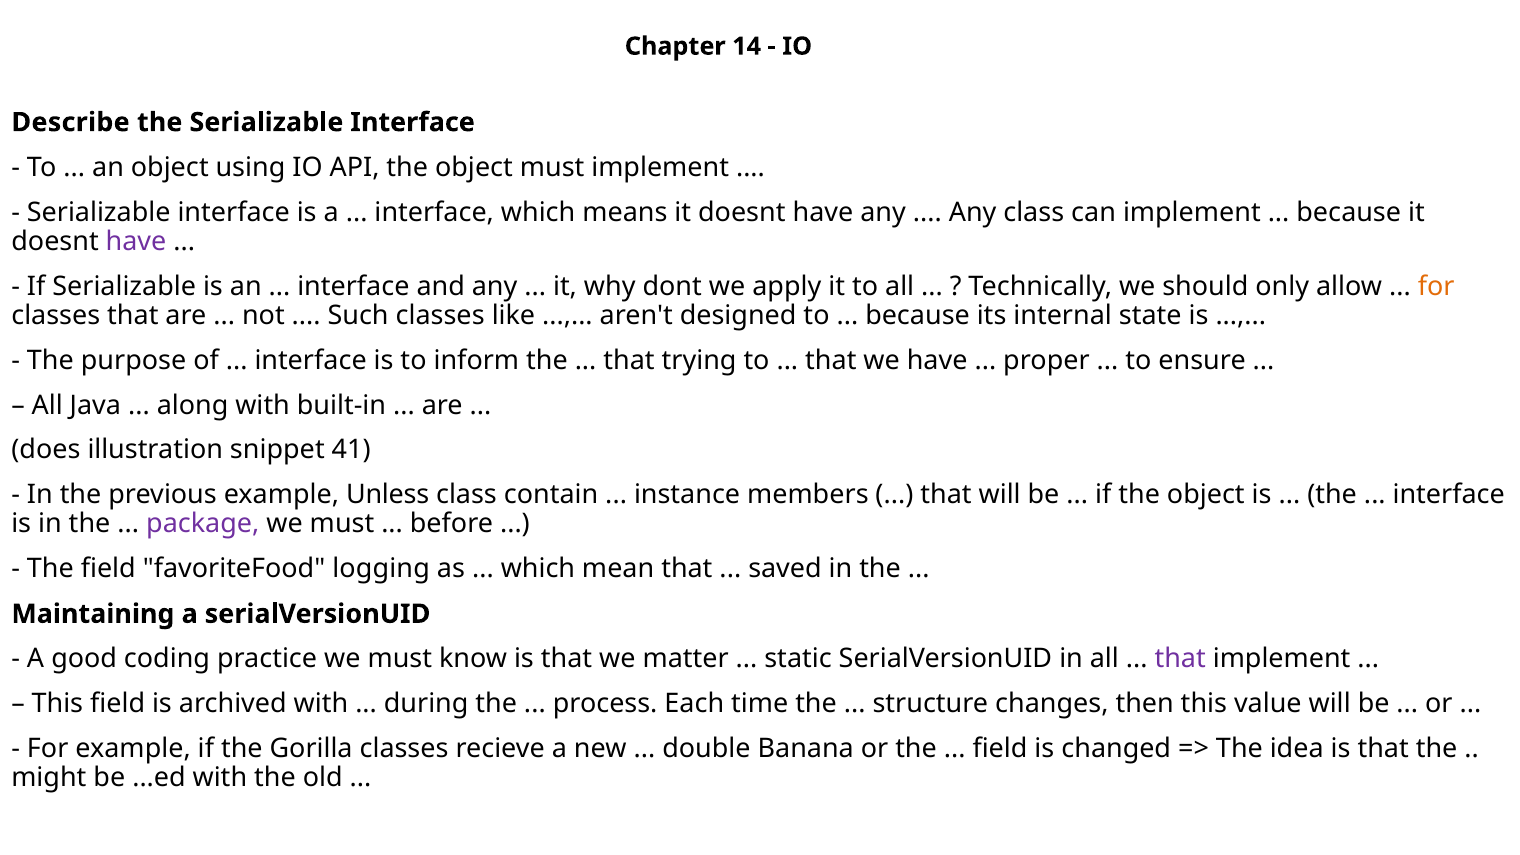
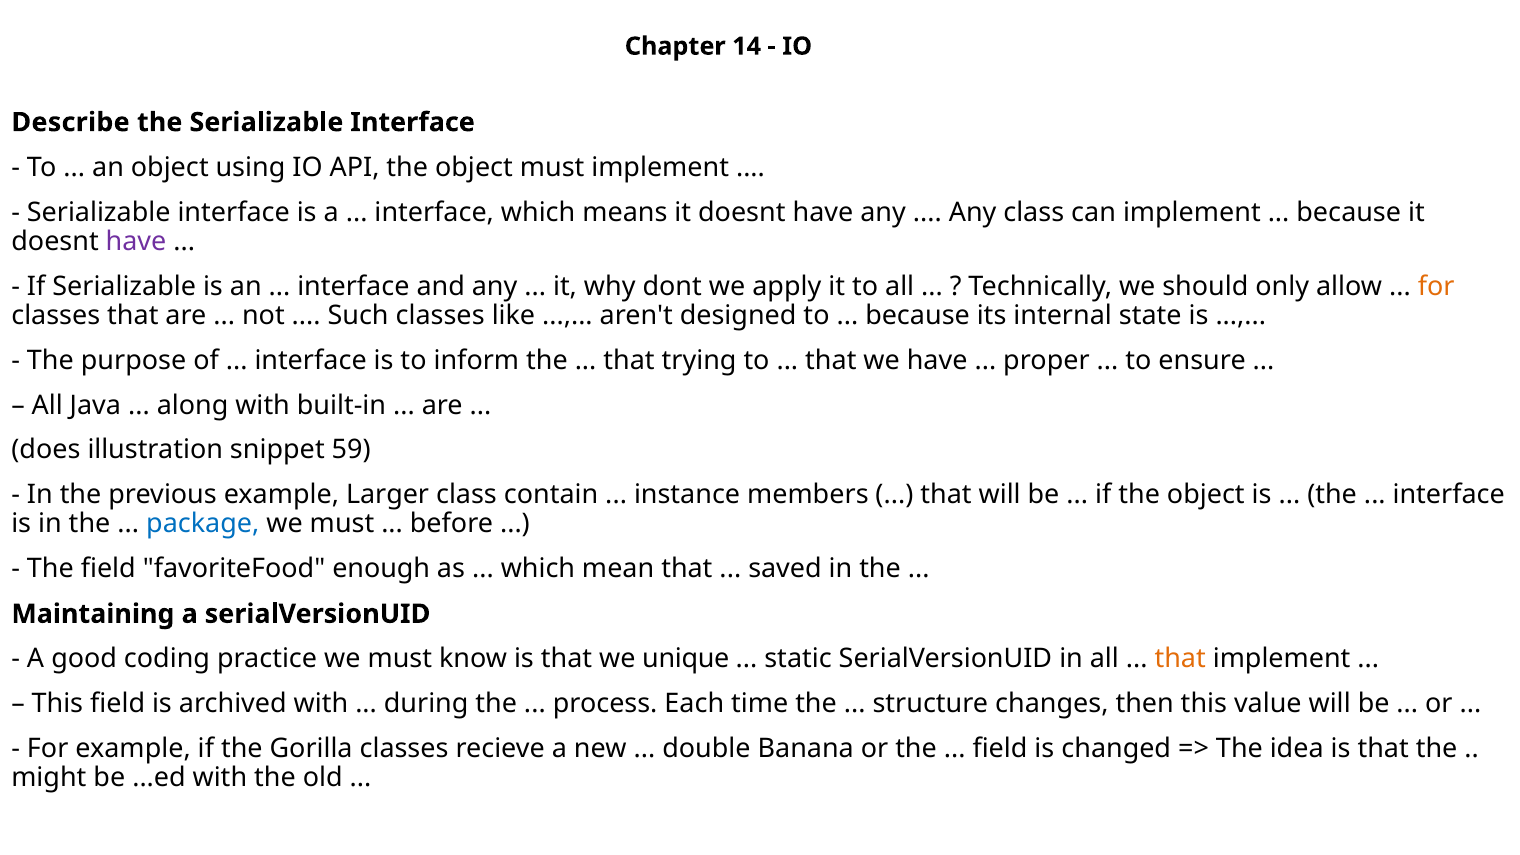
41: 41 -> 59 (351, 450)
Unless: Unless -> Larger (388, 495)
package colour: purple -> blue (203, 524)
logging: logging -> enough (381, 569)
matter: matter -> unique (686, 659)
that colour: purple -> orange (1180, 659)
